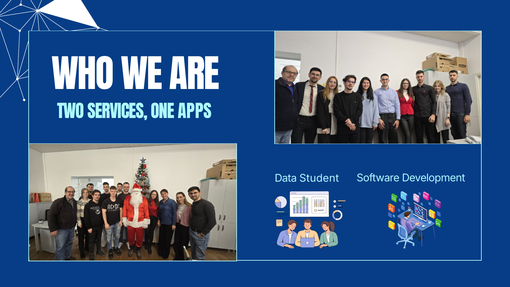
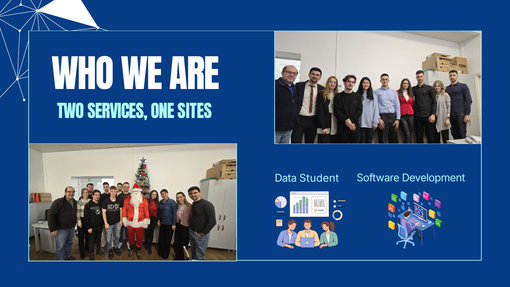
APPS: APPS -> SITES (195, 112)
